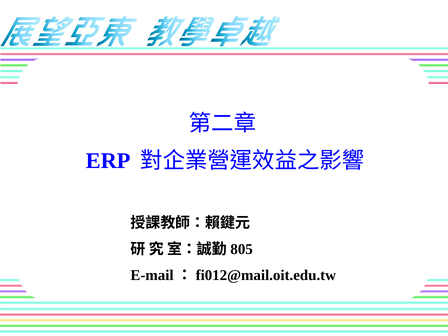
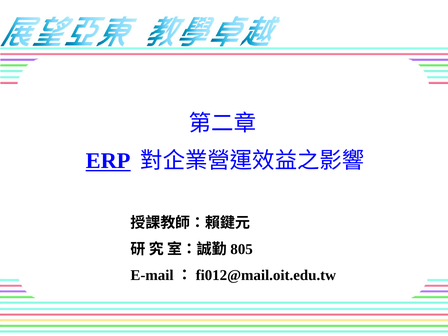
ERP underline: none -> present (108, 161)
